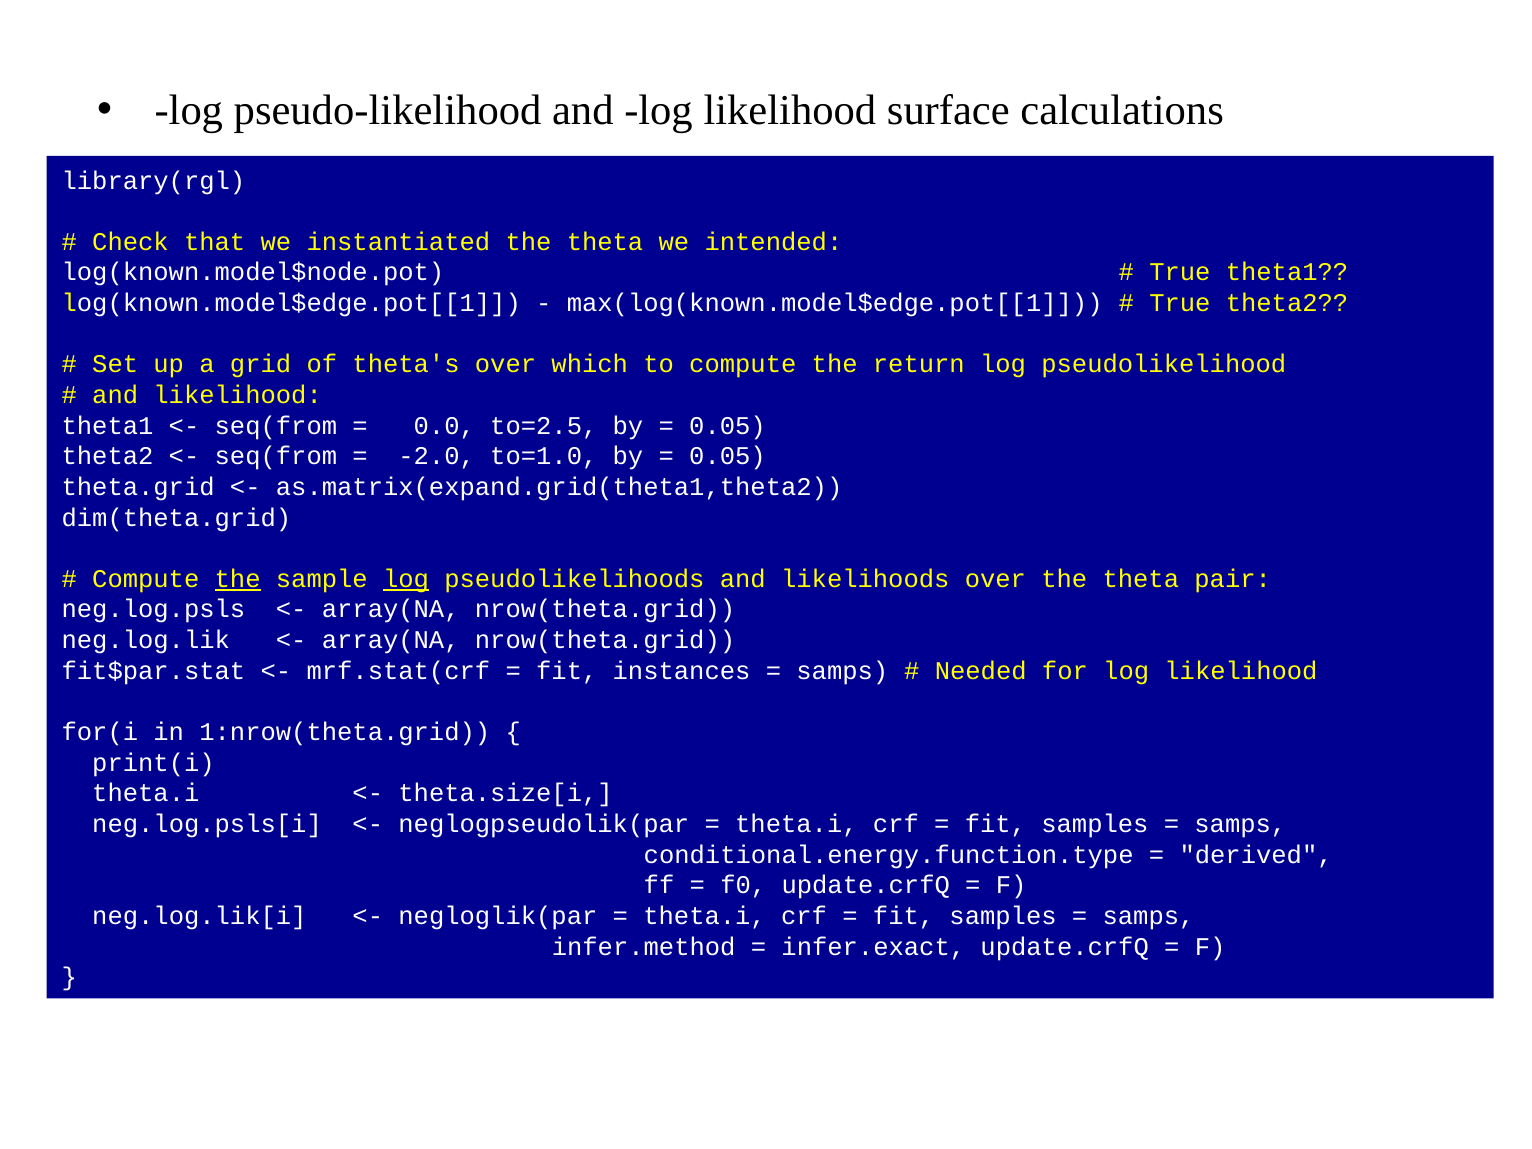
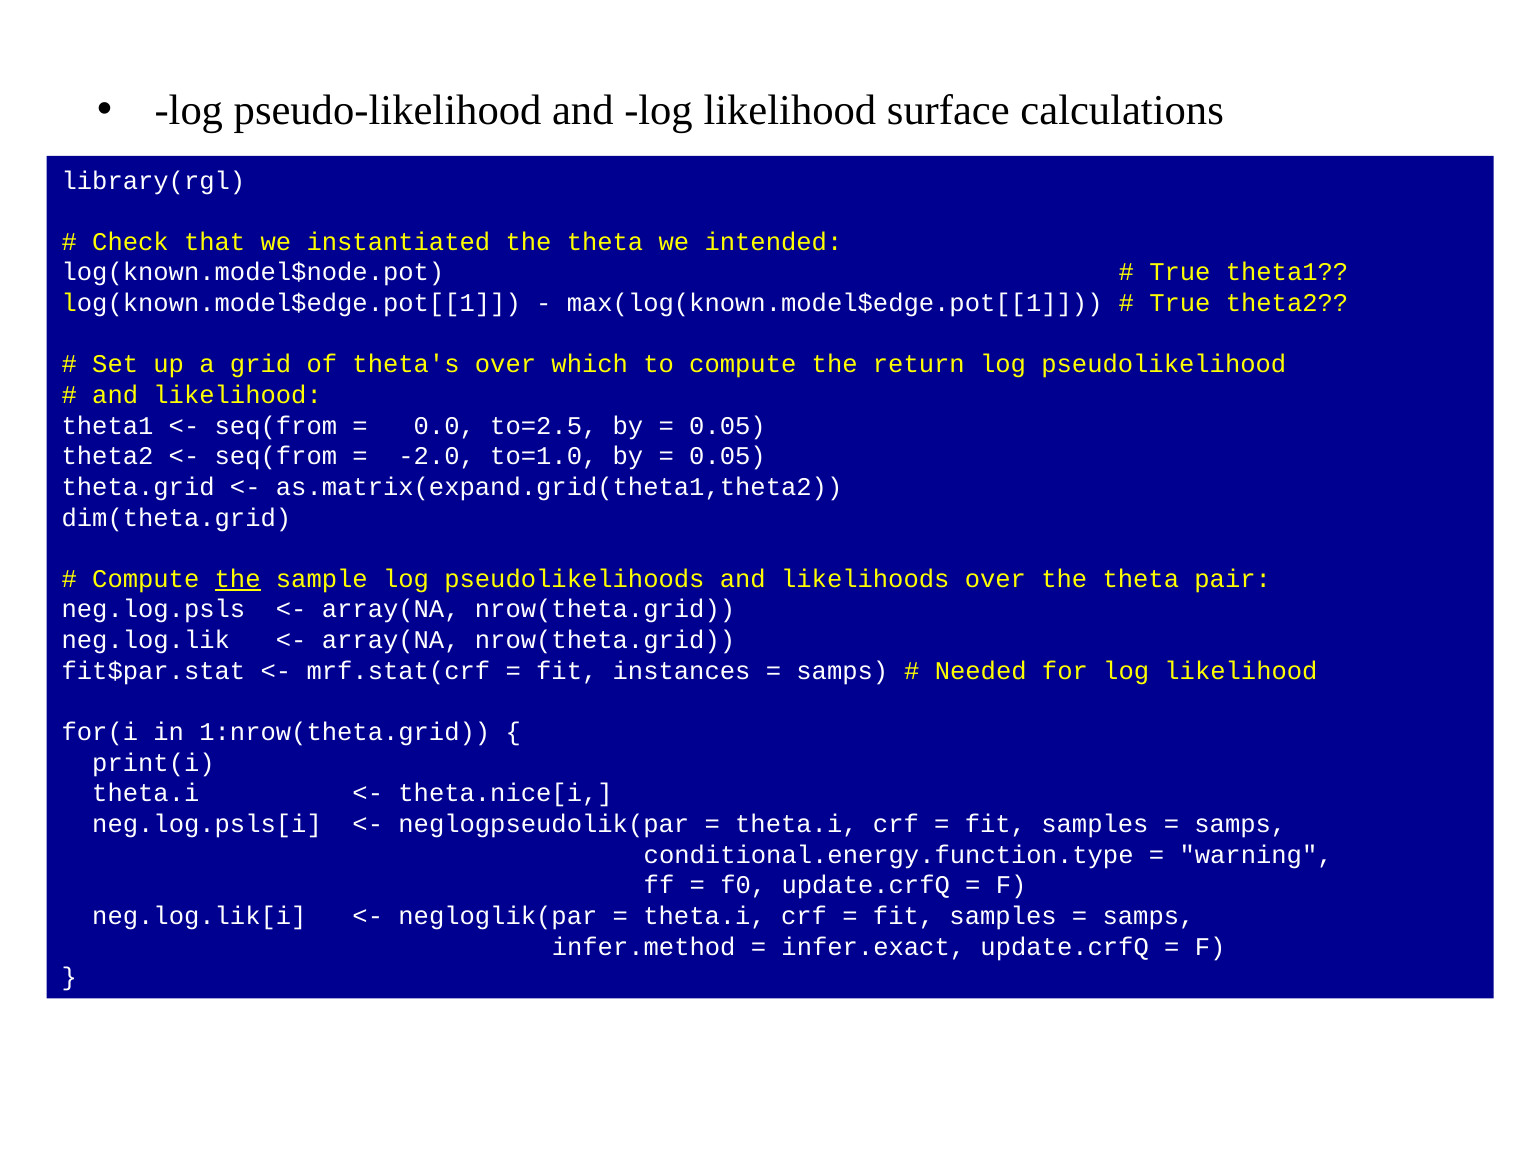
log underline: present -> none (406, 579)
theta.size[i: theta.size[i -> theta.nice[i (506, 793)
derived: derived -> warning (1256, 855)
